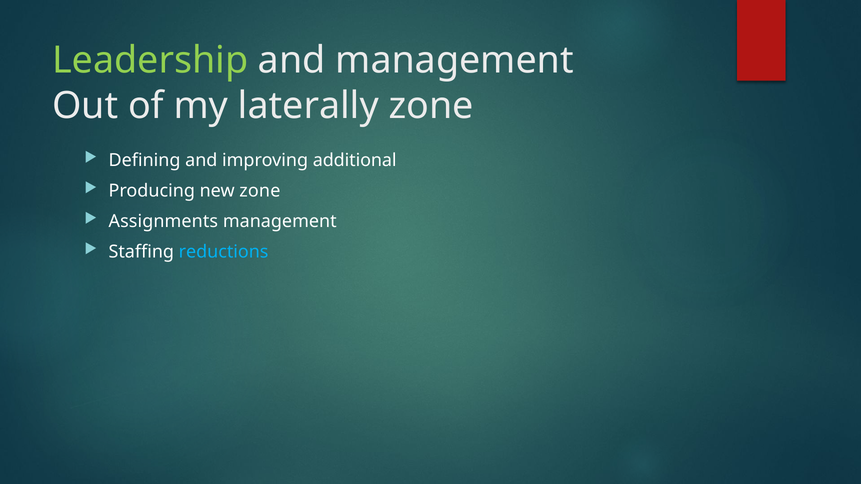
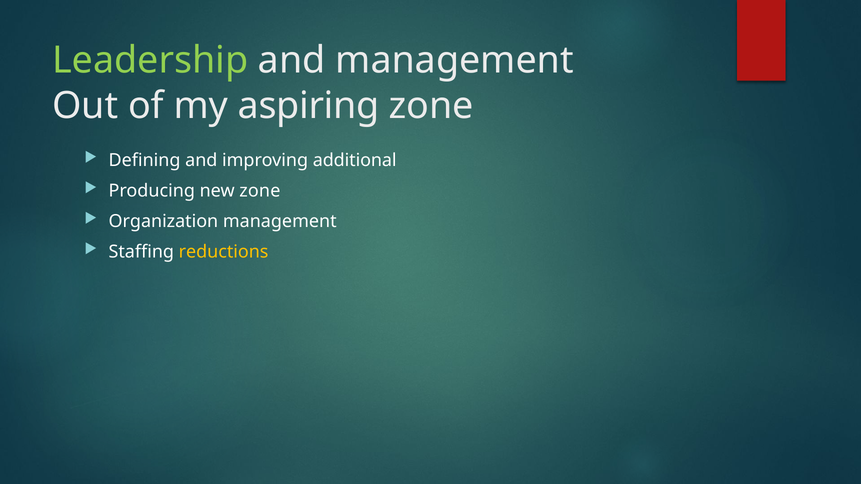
laterally: laterally -> aspiring (309, 106)
Assignments: Assignments -> Organization (163, 221)
reductions colour: light blue -> yellow (224, 252)
